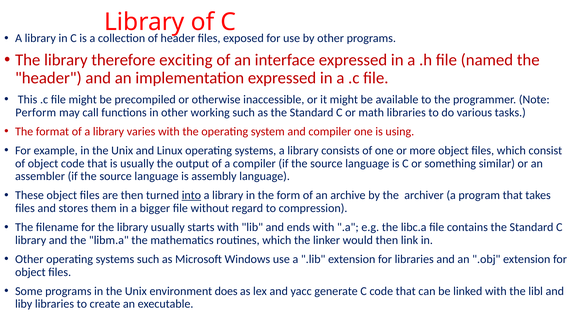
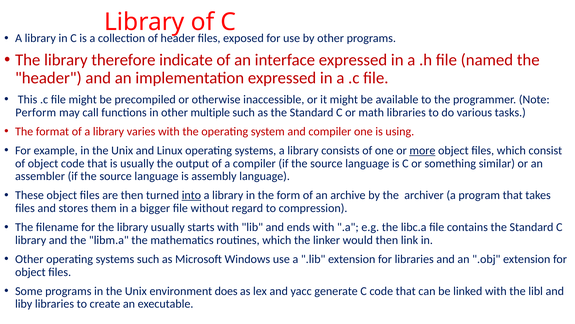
exciting: exciting -> indicate (186, 60)
working: working -> multiple (210, 112)
more underline: none -> present (422, 150)
